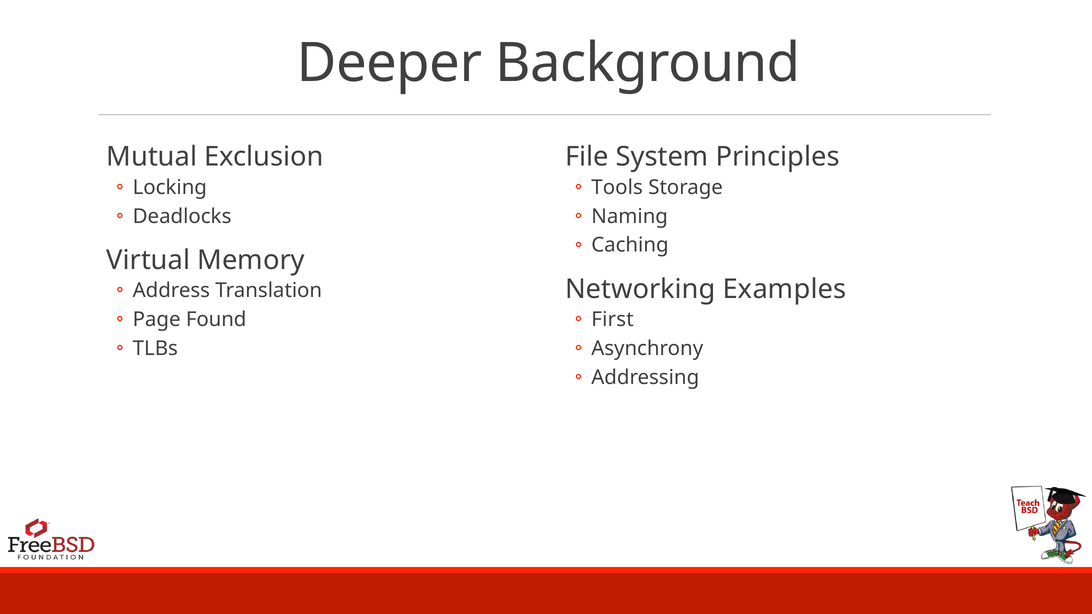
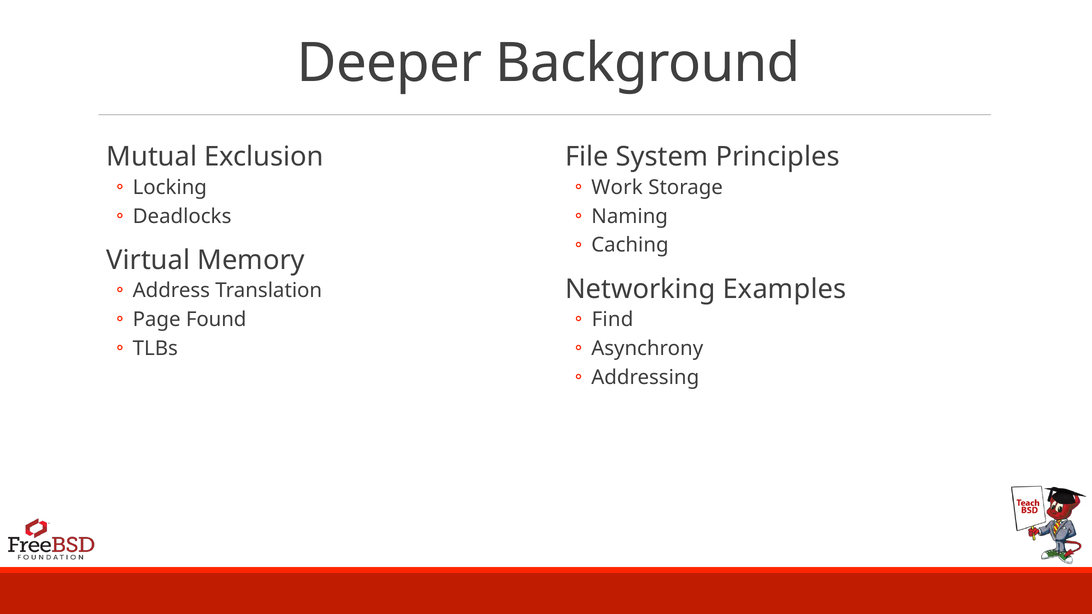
Tools: Tools -> Work (617, 187)
First: First -> Find (613, 320)
